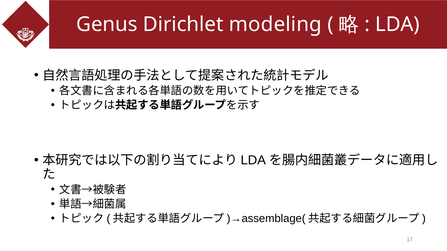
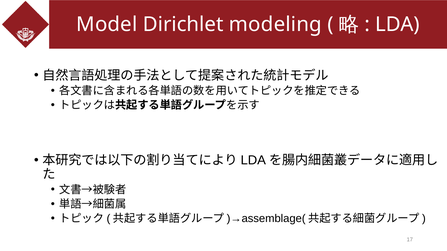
Genus: Genus -> Model (107, 24)
